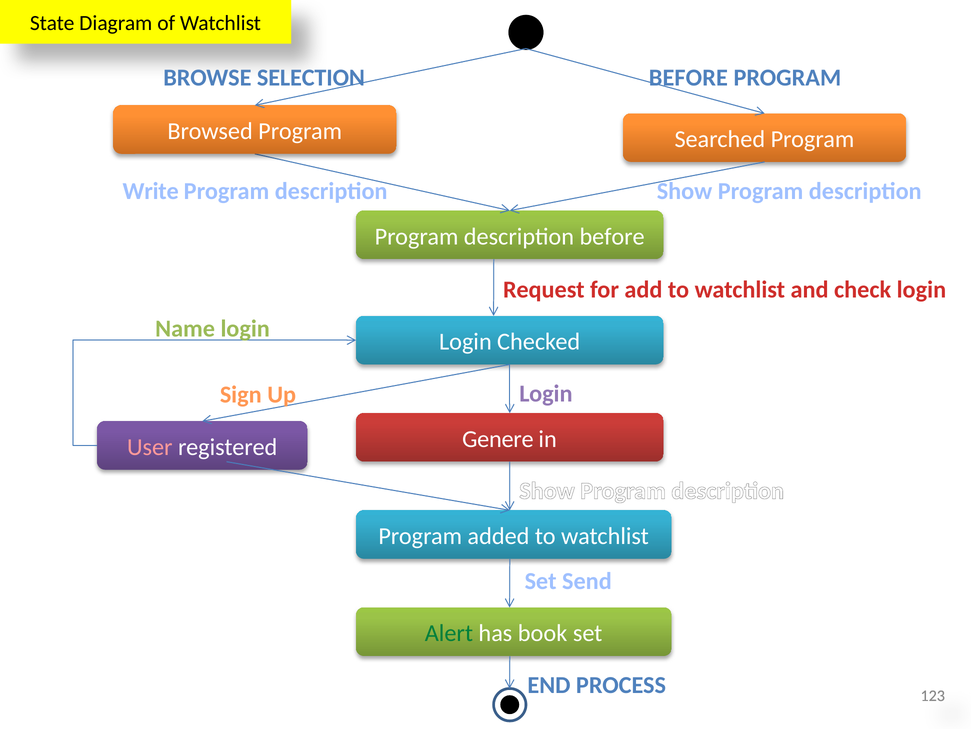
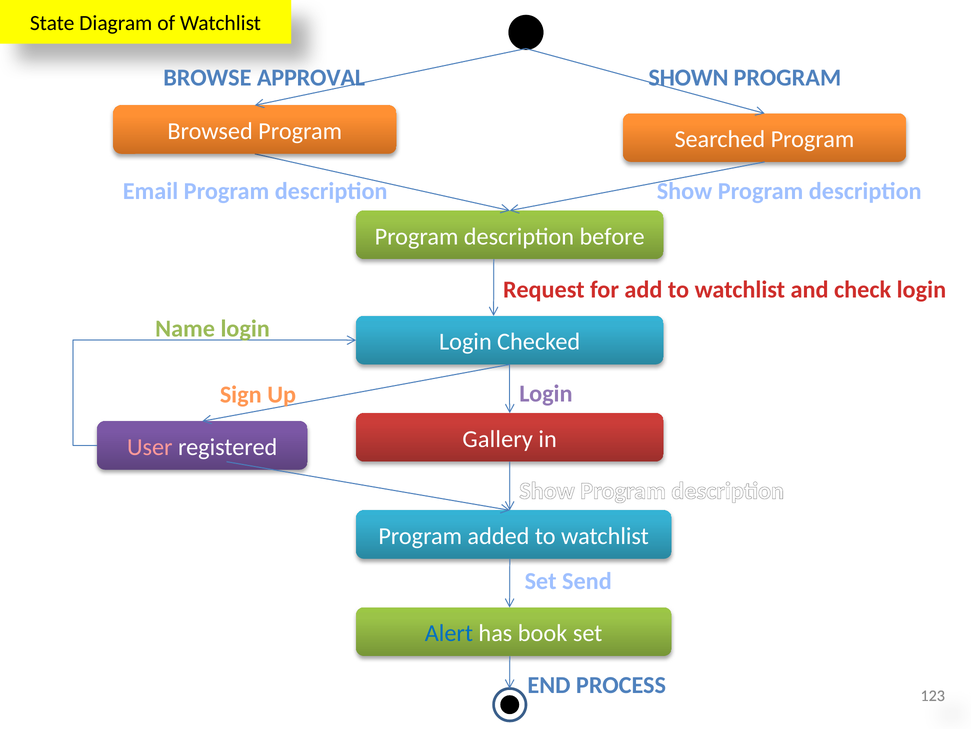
SELECTION: SELECTION -> APPROVAL (311, 78)
BEFORE: BEFORE -> SHOWN (689, 78)
Write: Write -> Email (151, 191)
Genere: Genere -> Gallery (498, 439)
Alert colour: green -> blue (449, 633)
